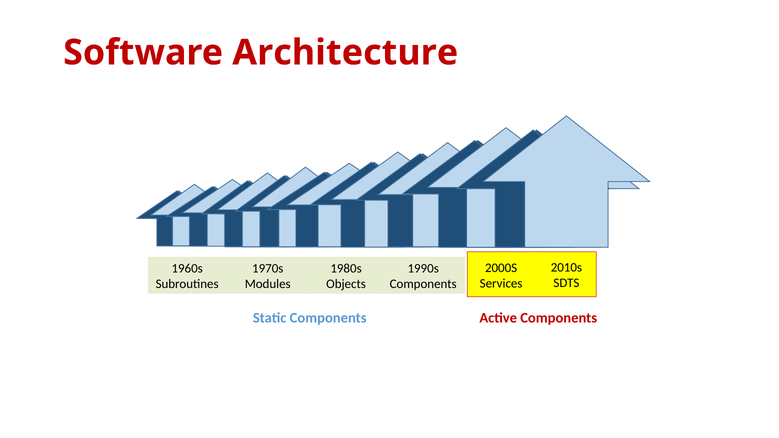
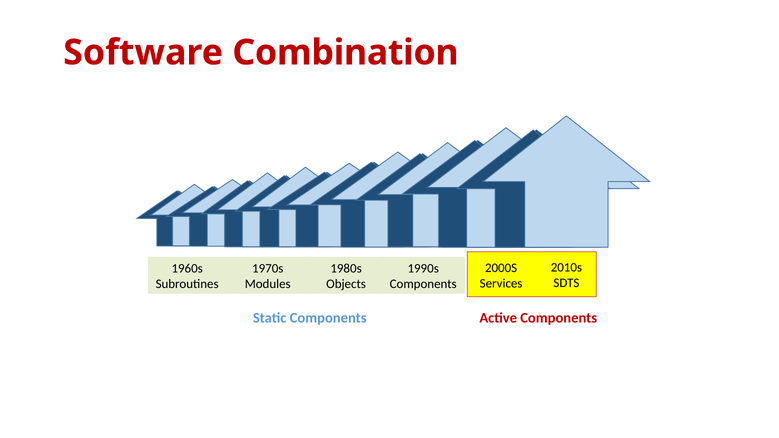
Architecture: Architecture -> Combination (345, 53)
